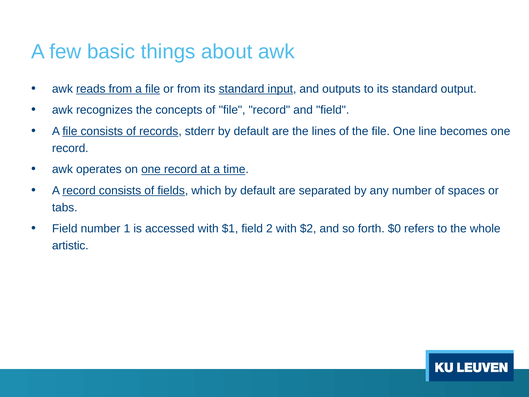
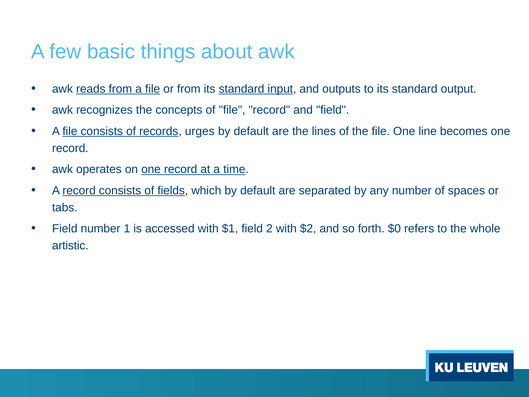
stderr: stderr -> urges (200, 131)
